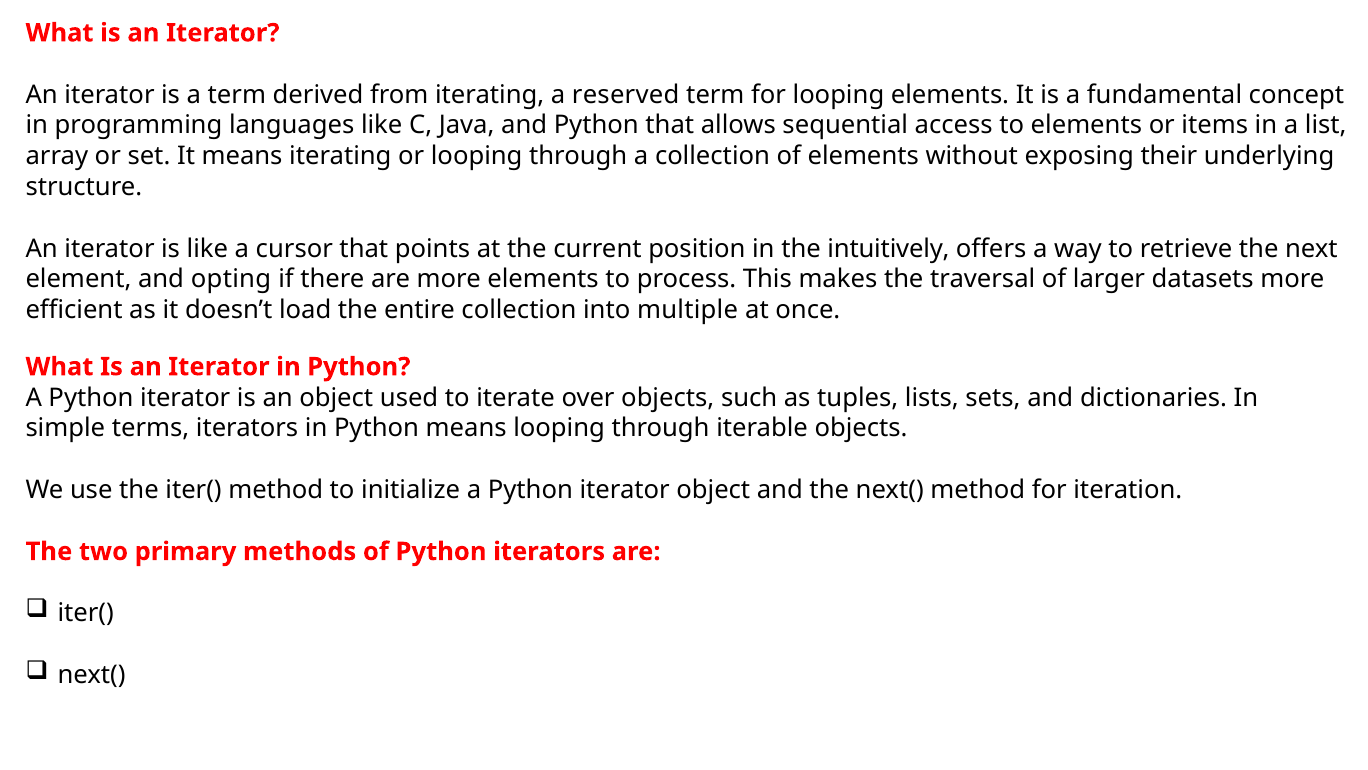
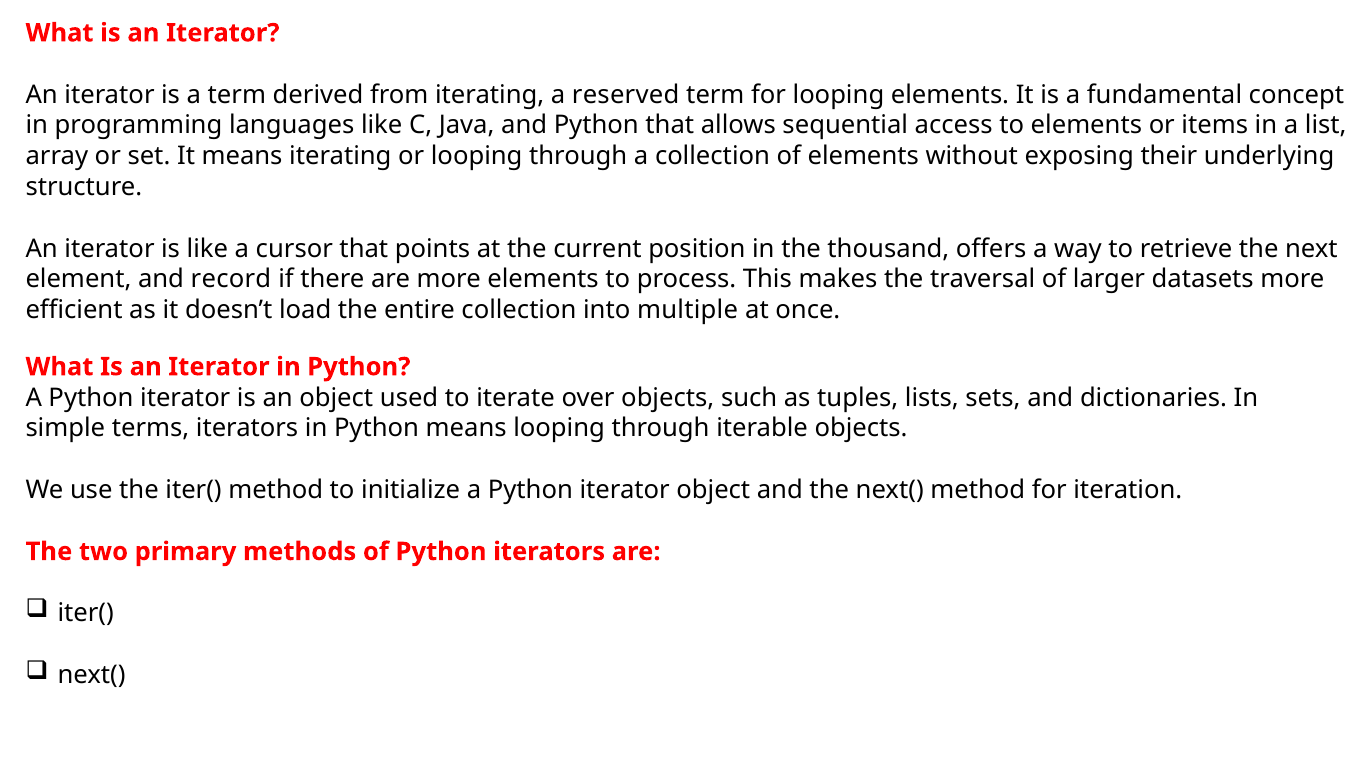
intuitively: intuitively -> thousand (888, 248)
opting: opting -> record (231, 279)
